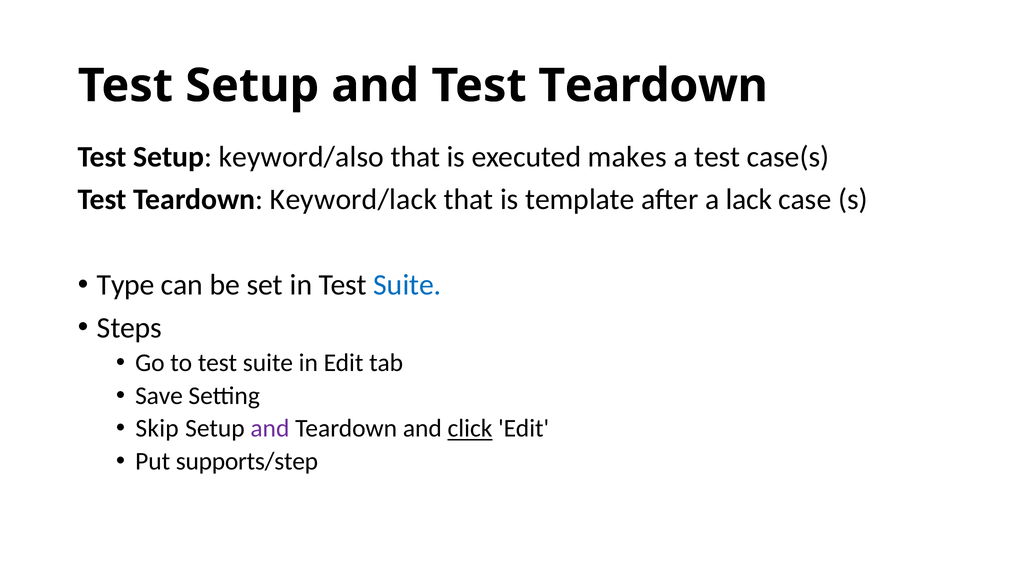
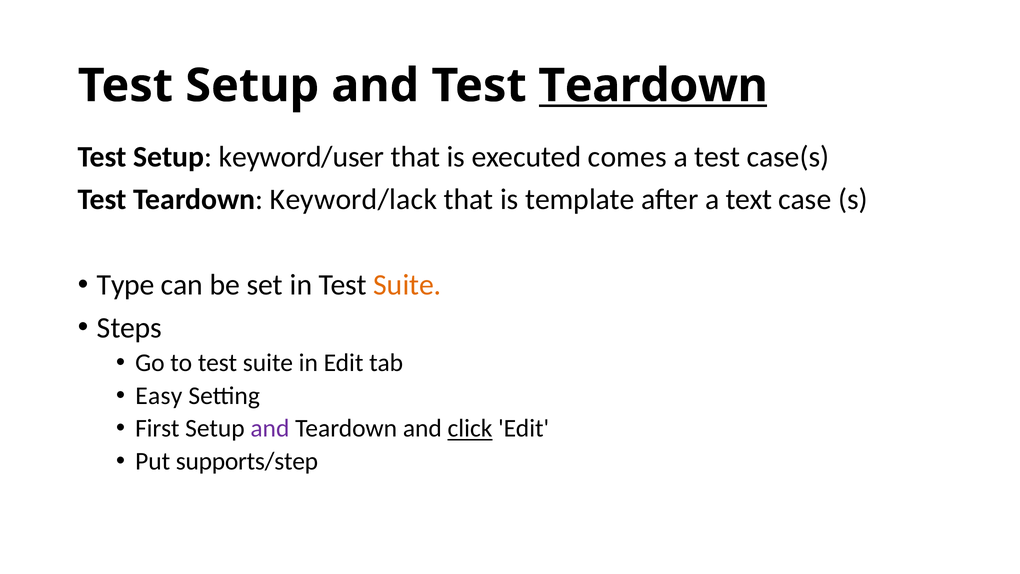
Teardown underline: none -> present (653, 86)
keyword/also: keyword/also -> keyword/user (302, 157)
makes: makes -> comes (627, 157)
lack: lack -> text (749, 199)
Suite colour: blue -> orange (407, 285)
Save: Save -> Easy (159, 396)
Skip: Skip -> First (157, 428)
